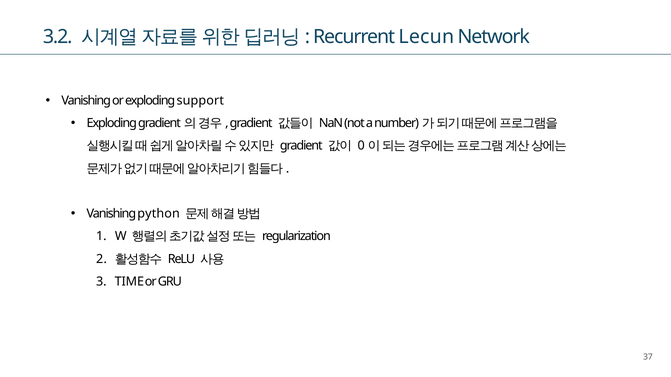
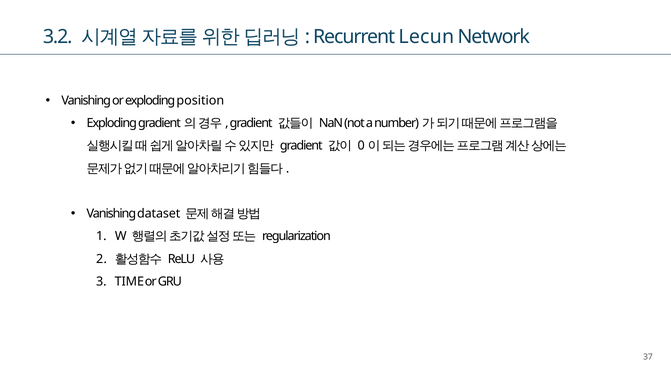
support: support -> position (200, 101)
python: python -> dataset (159, 214)
